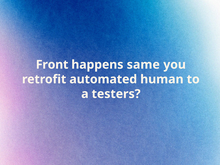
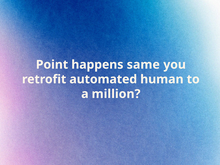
Front: Front -> Point (52, 65)
testers: testers -> million (116, 94)
